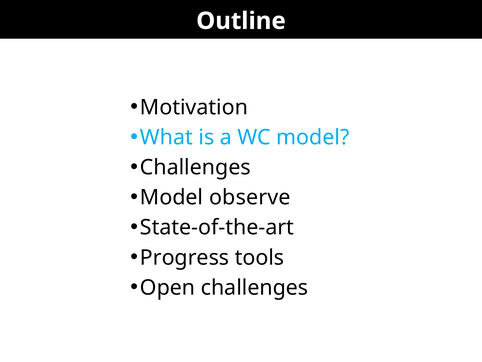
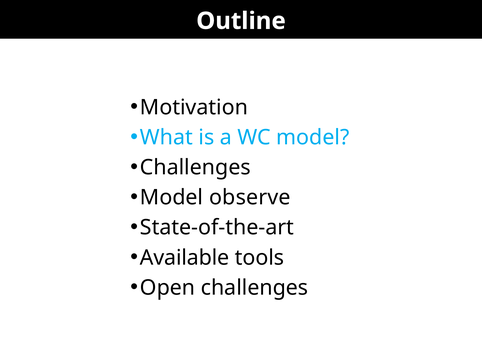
Progress: Progress -> Available (185, 257)
